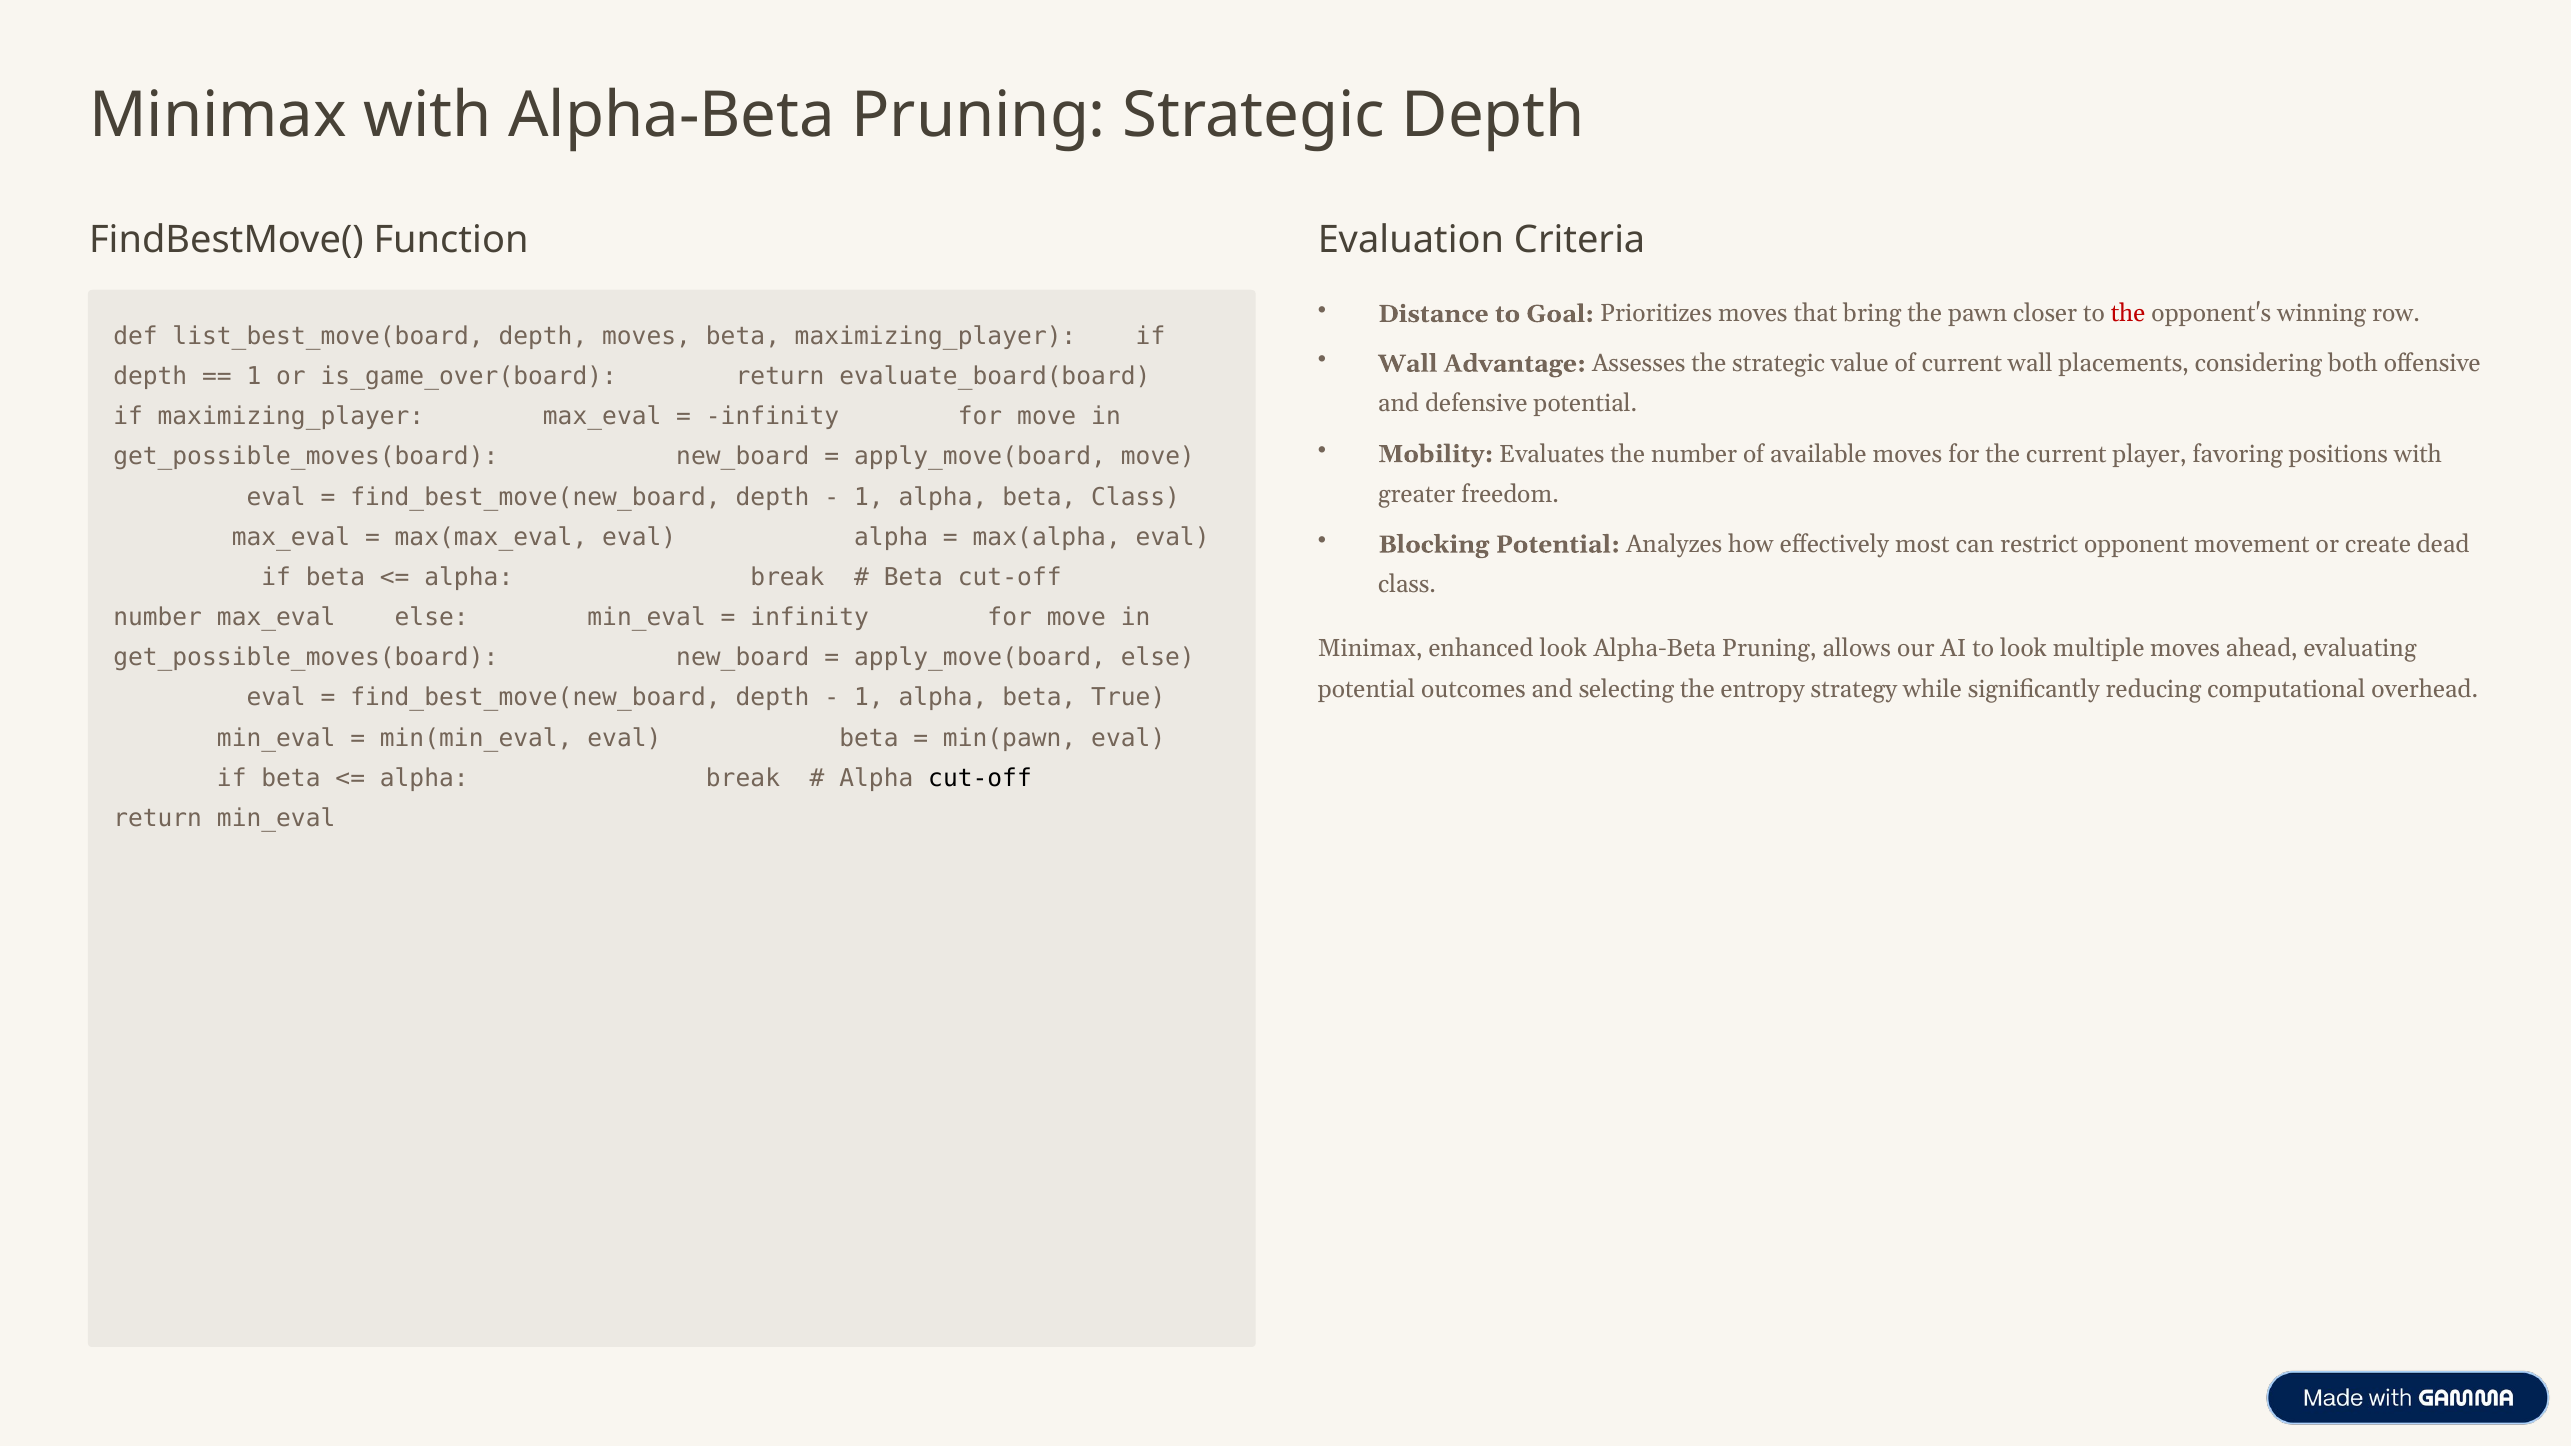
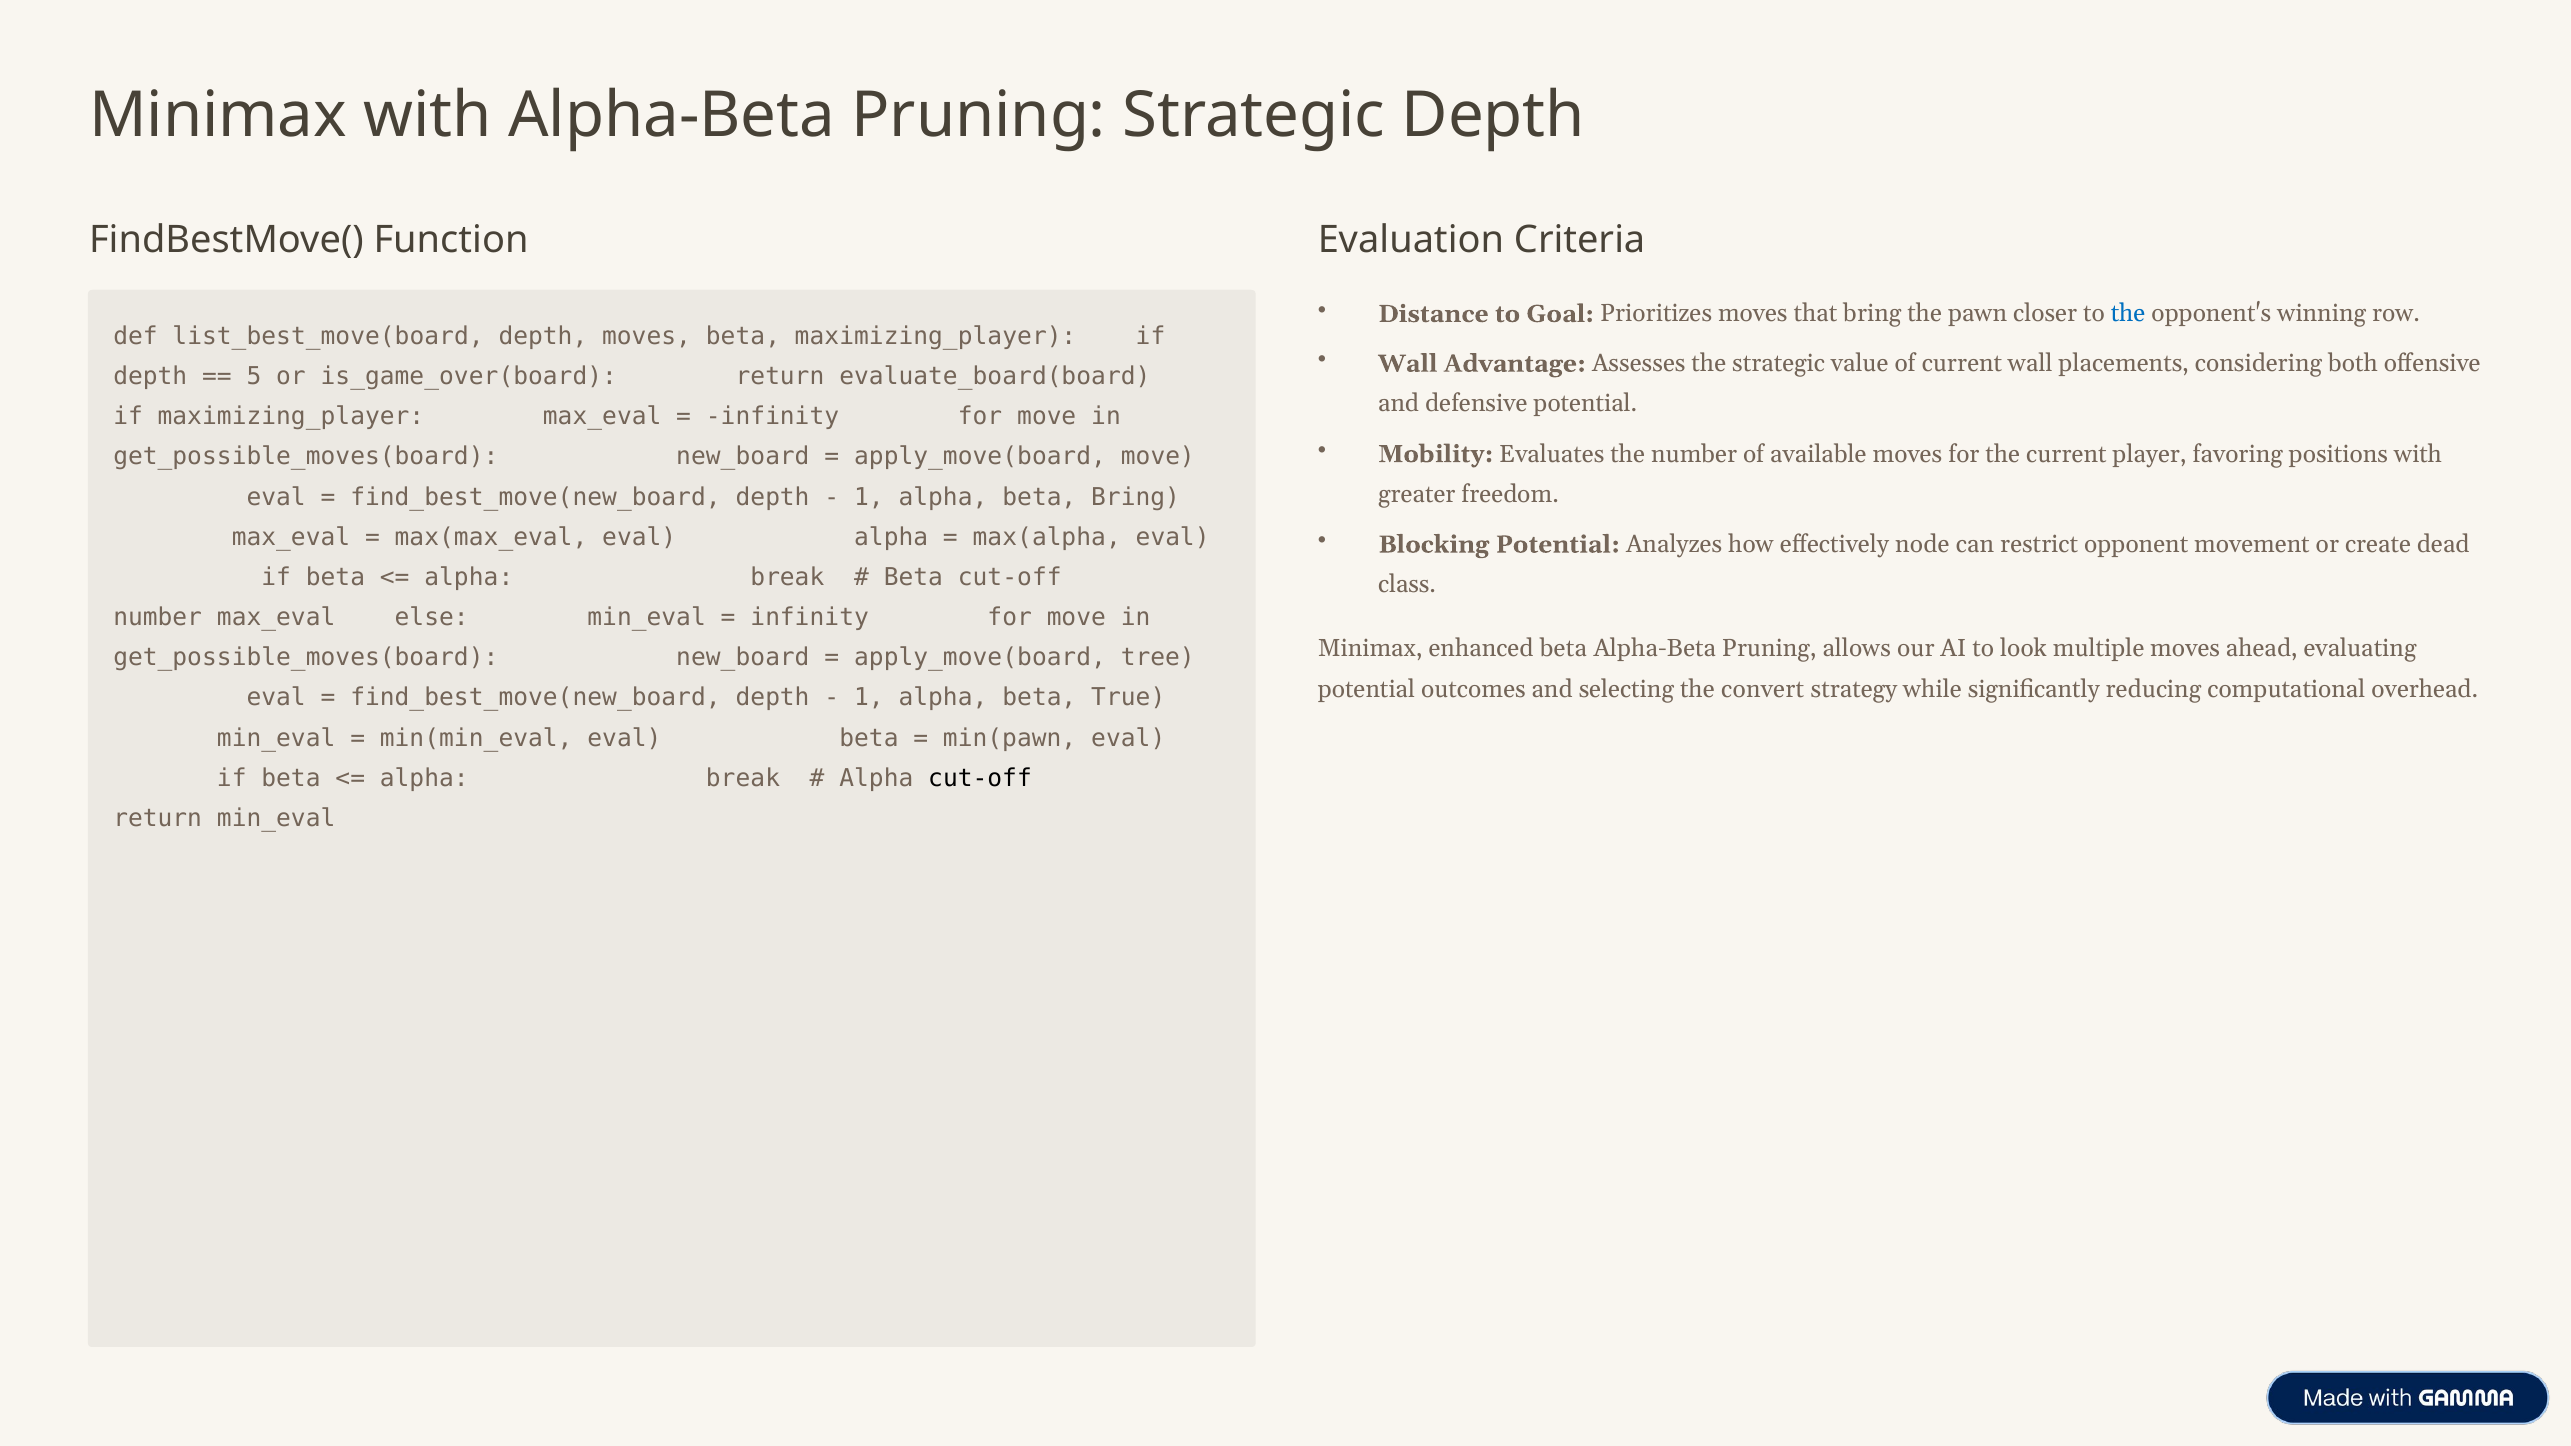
the colour: red -> blue (2128, 314)
1: 1 -> 5 (254, 376)
beta Class: Class -> Bring (1136, 497)
most: most -> node (1922, 544)
enhanced look: look -> beta (1563, 649)
apply_move(board else: else -> tree (1158, 658)
entropy: entropy -> convert (1763, 689)
